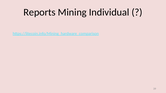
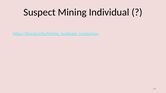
Reports: Reports -> Suspect (40, 12)
